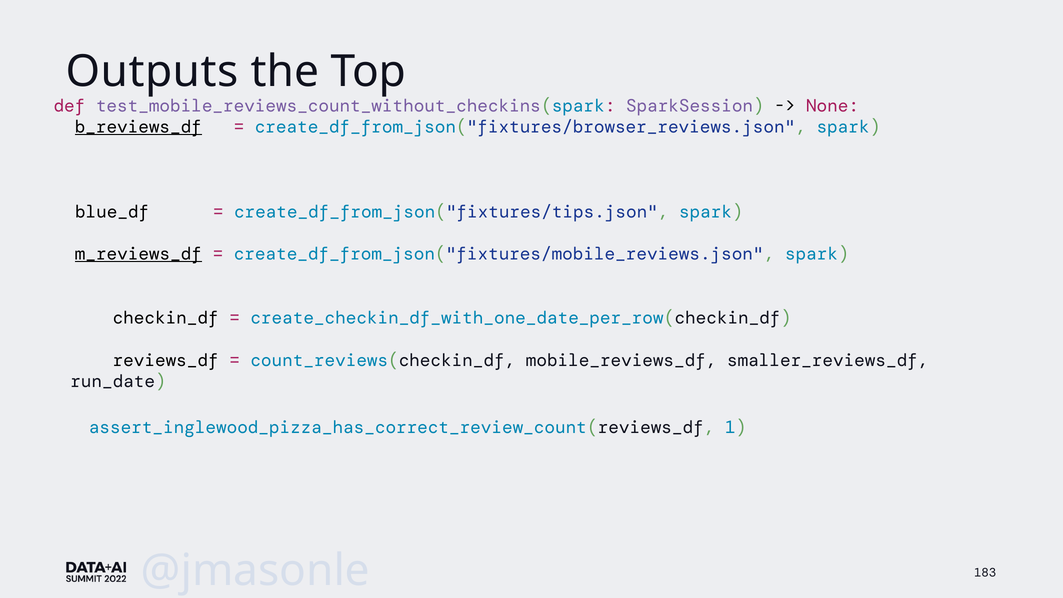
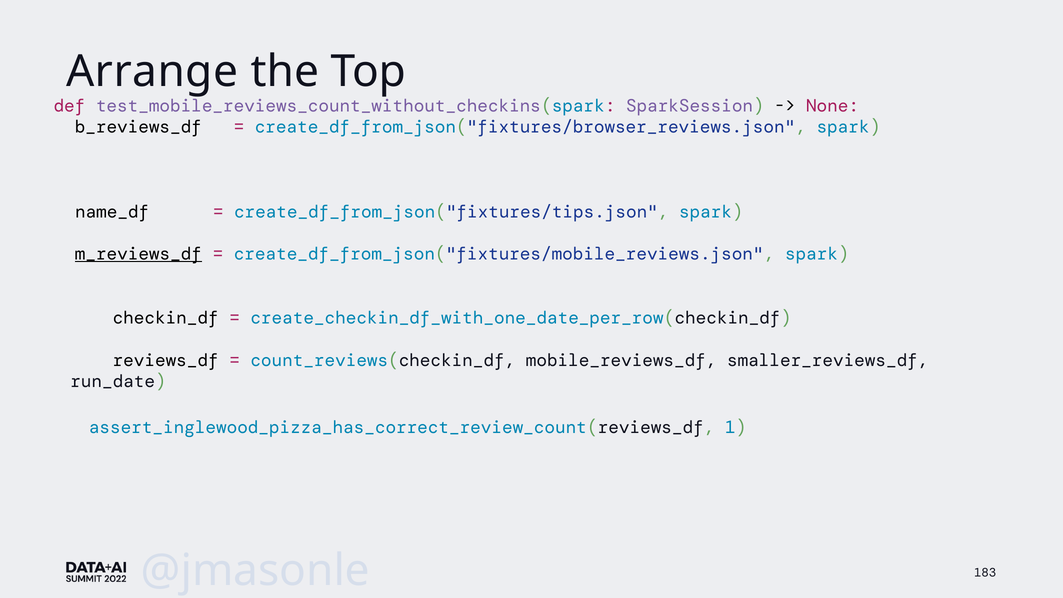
Outputs: Outputs -> Arrange (152, 72)
b_reviews_df underline: present -> none (138, 127)
blue_df: blue_df -> name_df (112, 212)
